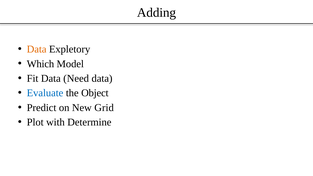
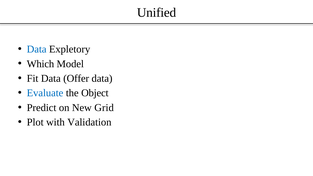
Adding: Adding -> Unified (157, 13)
Data colour: orange -> blue (37, 49)
Need: Need -> Offer (76, 78)
Determine: Determine -> Validation (89, 122)
